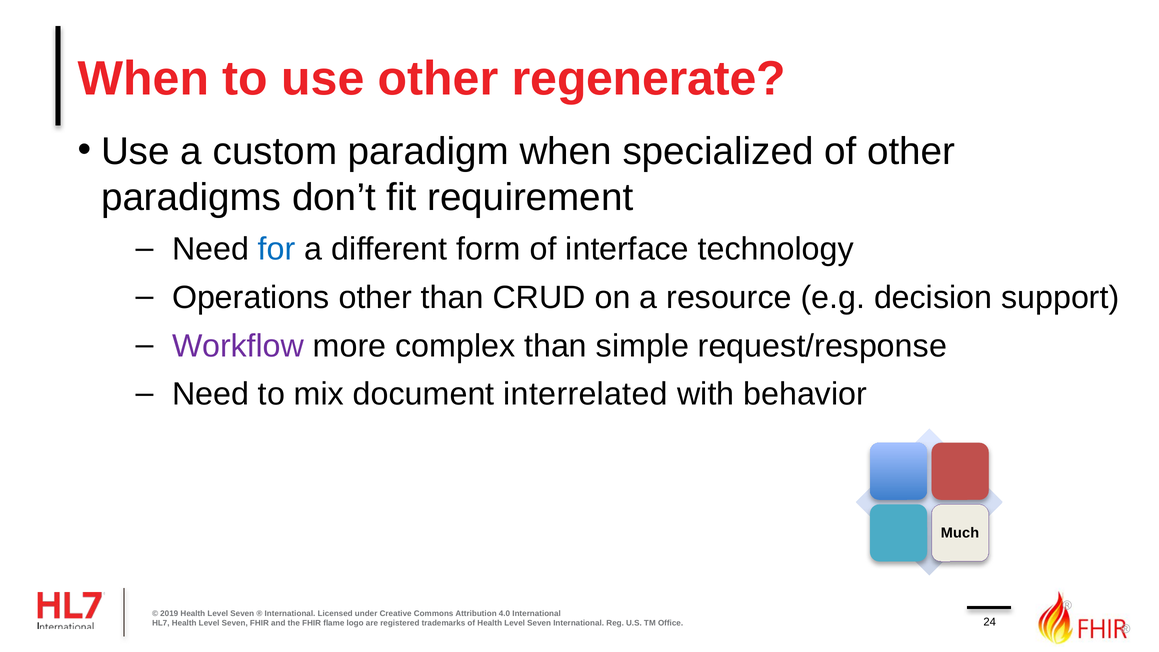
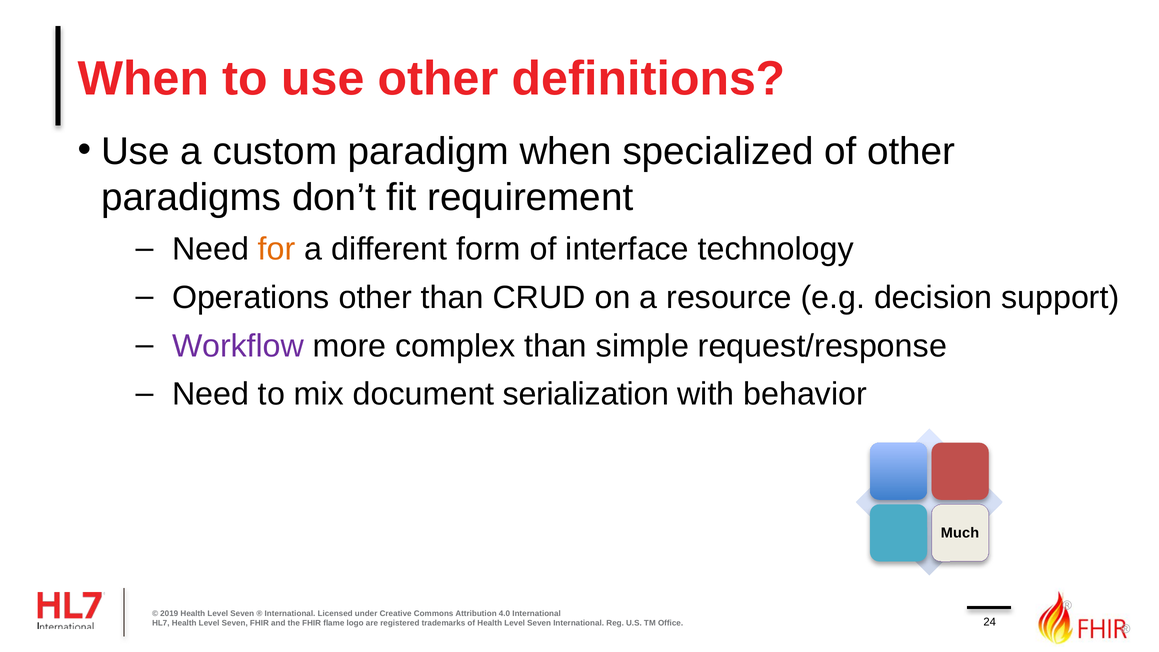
regenerate: regenerate -> definitions (649, 79)
for colour: blue -> orange (277, 249)
interrelated: interrelated -> serialization (586, 394)
